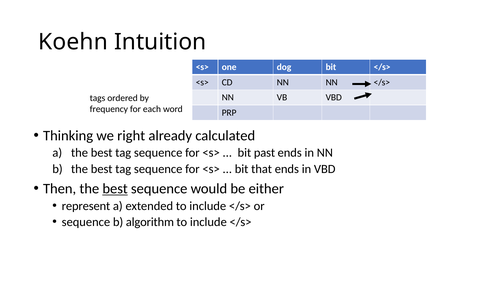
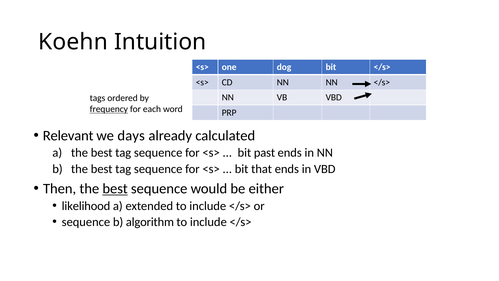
frequency underline: none -> present (109, 109)
Thinking: Thinking -> Relevant (68, 135)
right: right -> days (131, 135)
represent: represent -> likelihood (86, 206)
